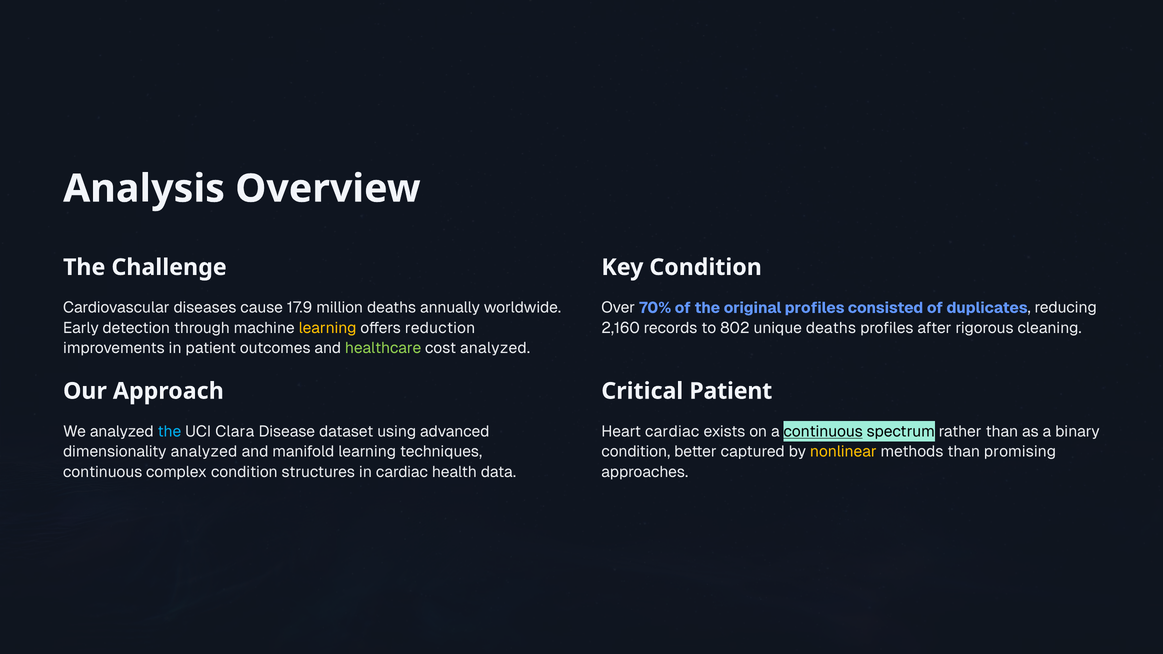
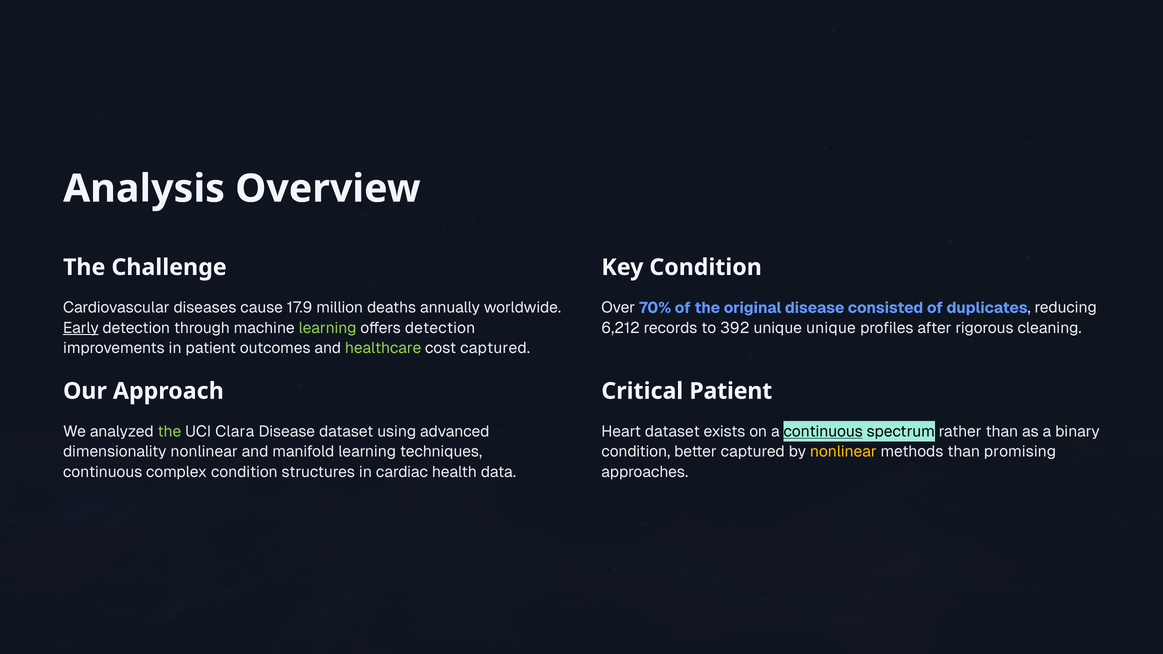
original profiles: profiles -> disease (815, 308)
Early underline: none -> present (81, 328)
learning colour: yellow -> light green (328, 328)
offers reduction: reduction -> detection (440, 328)
2,160: 2,160 -> 6,212 (621, 328)
802: 802 -> 392 (735, 328)
unique deaths: deaths -> unique (831, 328)
cost analyzed: analyzed -> captured (495, 348)
the colour: light blue -> light green (169, 432)
Heart cardiac: cardiac -> dataset (672, 432)
dimensionality analyzed: analyzed -> nonlinear (204, 452)
